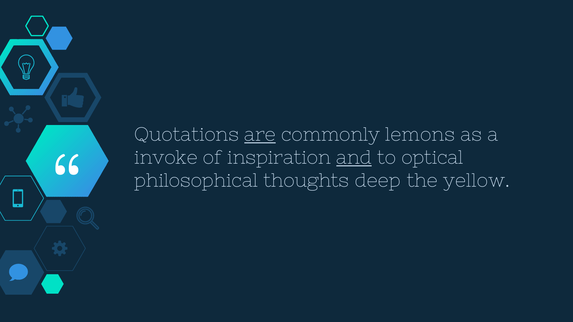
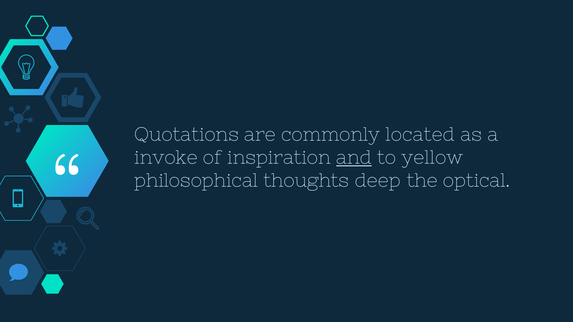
are underline: present -> none (260, 135)
lemons: lemons -> located (420, 135)
optical: optical -> yellow (432, 158)
yellow: yellow -> optical (477, 181)
